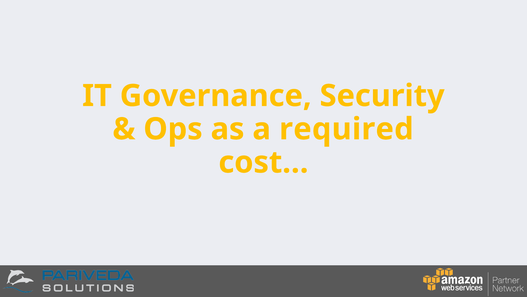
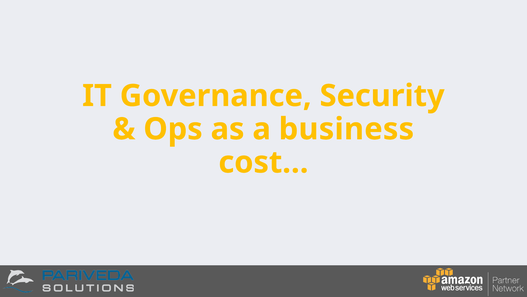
required: required -> business (346, 129)
